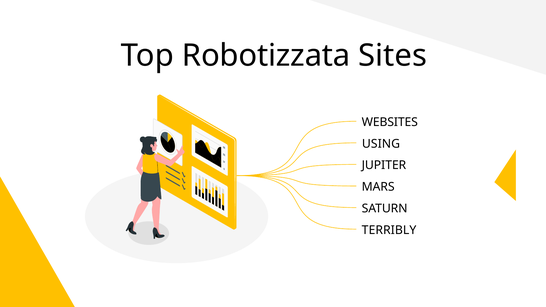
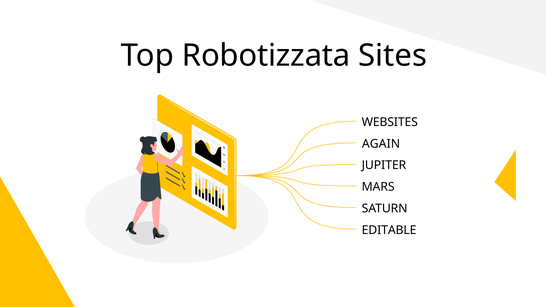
USING: USING -> AGAIN (381, 144)
TERRIBLY: TERRIBLY -> EDITABLE (389, 230)
